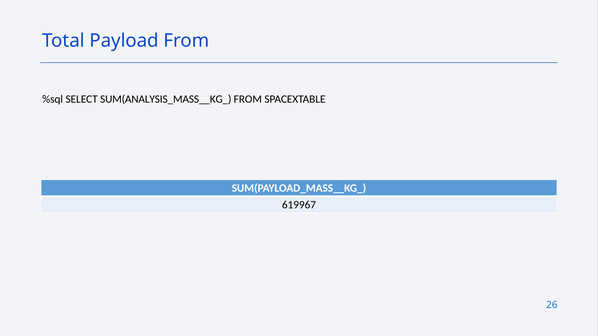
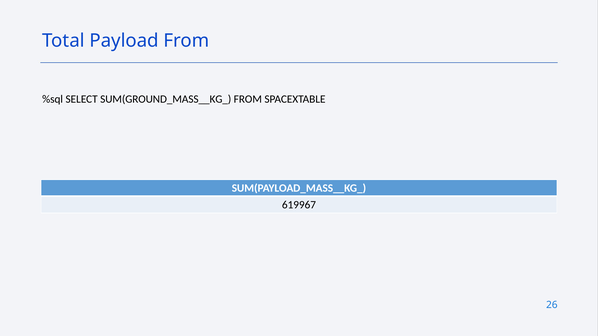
SUM(ANALYSIS_MASS__KG_: SUM(ANALYSIS_MASS__KG_ -> SUM(GROUND_MASS__KG_ (166, 99)
